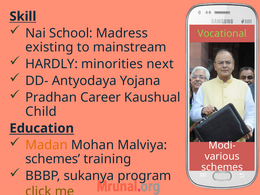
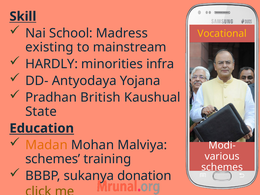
Vocational colour: light green -> yellow (222, 34)
next: next -> infra (160, 64)
Career: Career -> British (100, 97)
Child: Child -> State (41, 112)
program: program -> donation (144, 176)
